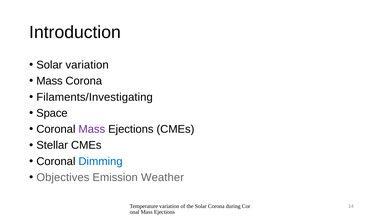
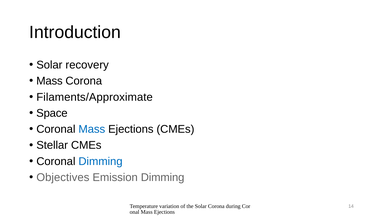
Solar variation: variation -> recovery (87, 65)
Filaments/Investigating: Filaments/Investigating -> Filaments/Approximate (95, 97)
Mass colour: purple -> blue (92, 129)
Emission Weather: Weather -> Dimming (163, 177)
